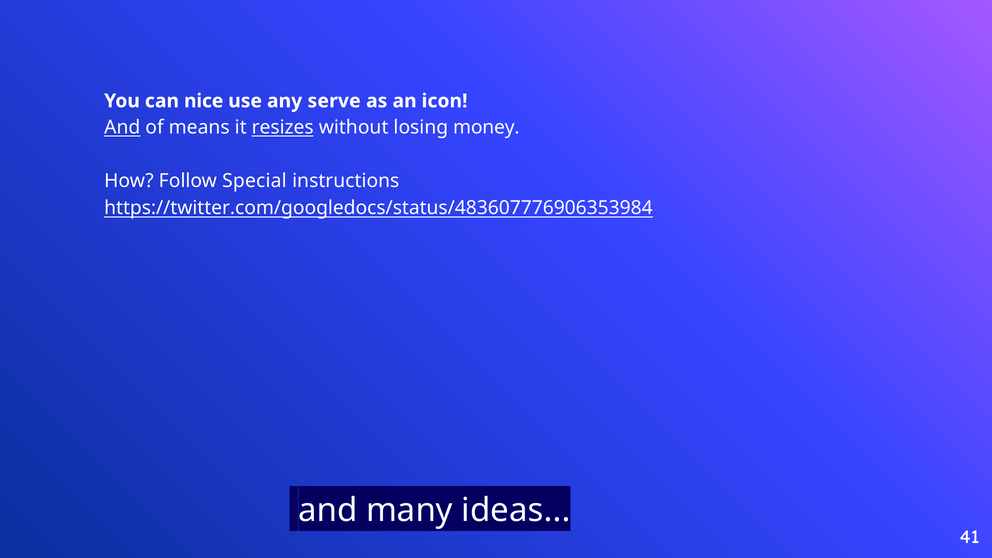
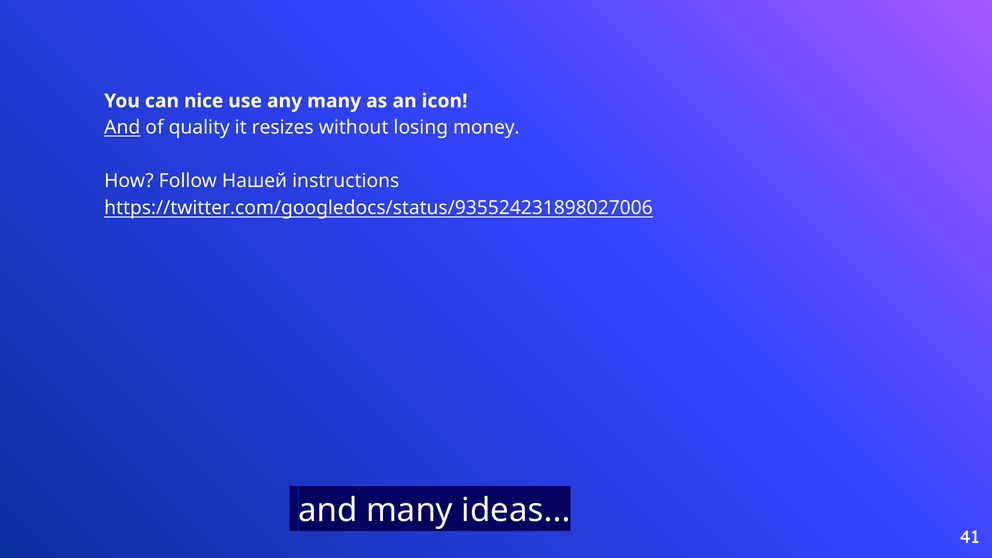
any serve: serve -> many (334, 101)
means: means -> quality (199, 128)
resizes underline: present -> none (283, 128)
Special: Special -> Нашей (255, 181)
https://twitter.com/googledocs/status/483607776906353984: https://twitter.com/googledocs/status/483607776906353984 -> https://twitter.com/googledocs/status/935524231898027006 (378, 208)
